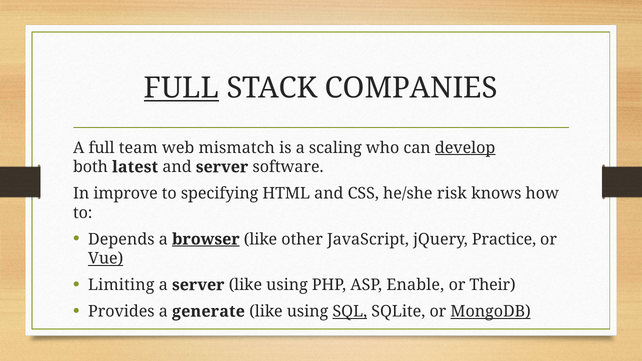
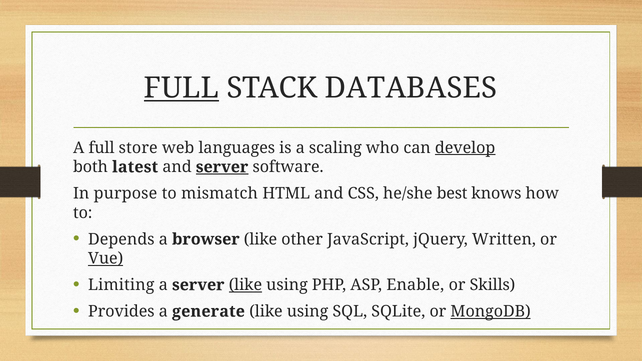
COMPANIES: COMPANIES -> DATABASES (411, 88)
team: team -> store (138, 148)
mismatch: mismatch -> languages (237, 148)
server underline: none -> present (222, 167)
improve: improve -> purpose (125, 194)
specifying: specifying -> mismatch (220, 194)
risk: risk -> best (452, 194)
browser underline: present -> none (206, 239)
Practice: Practice -> Written (504, 239)
like underline: none -> present (245, 285)
Their: Their -> Skills (492, 285)
SQL underline: present -> none (350, 312)
